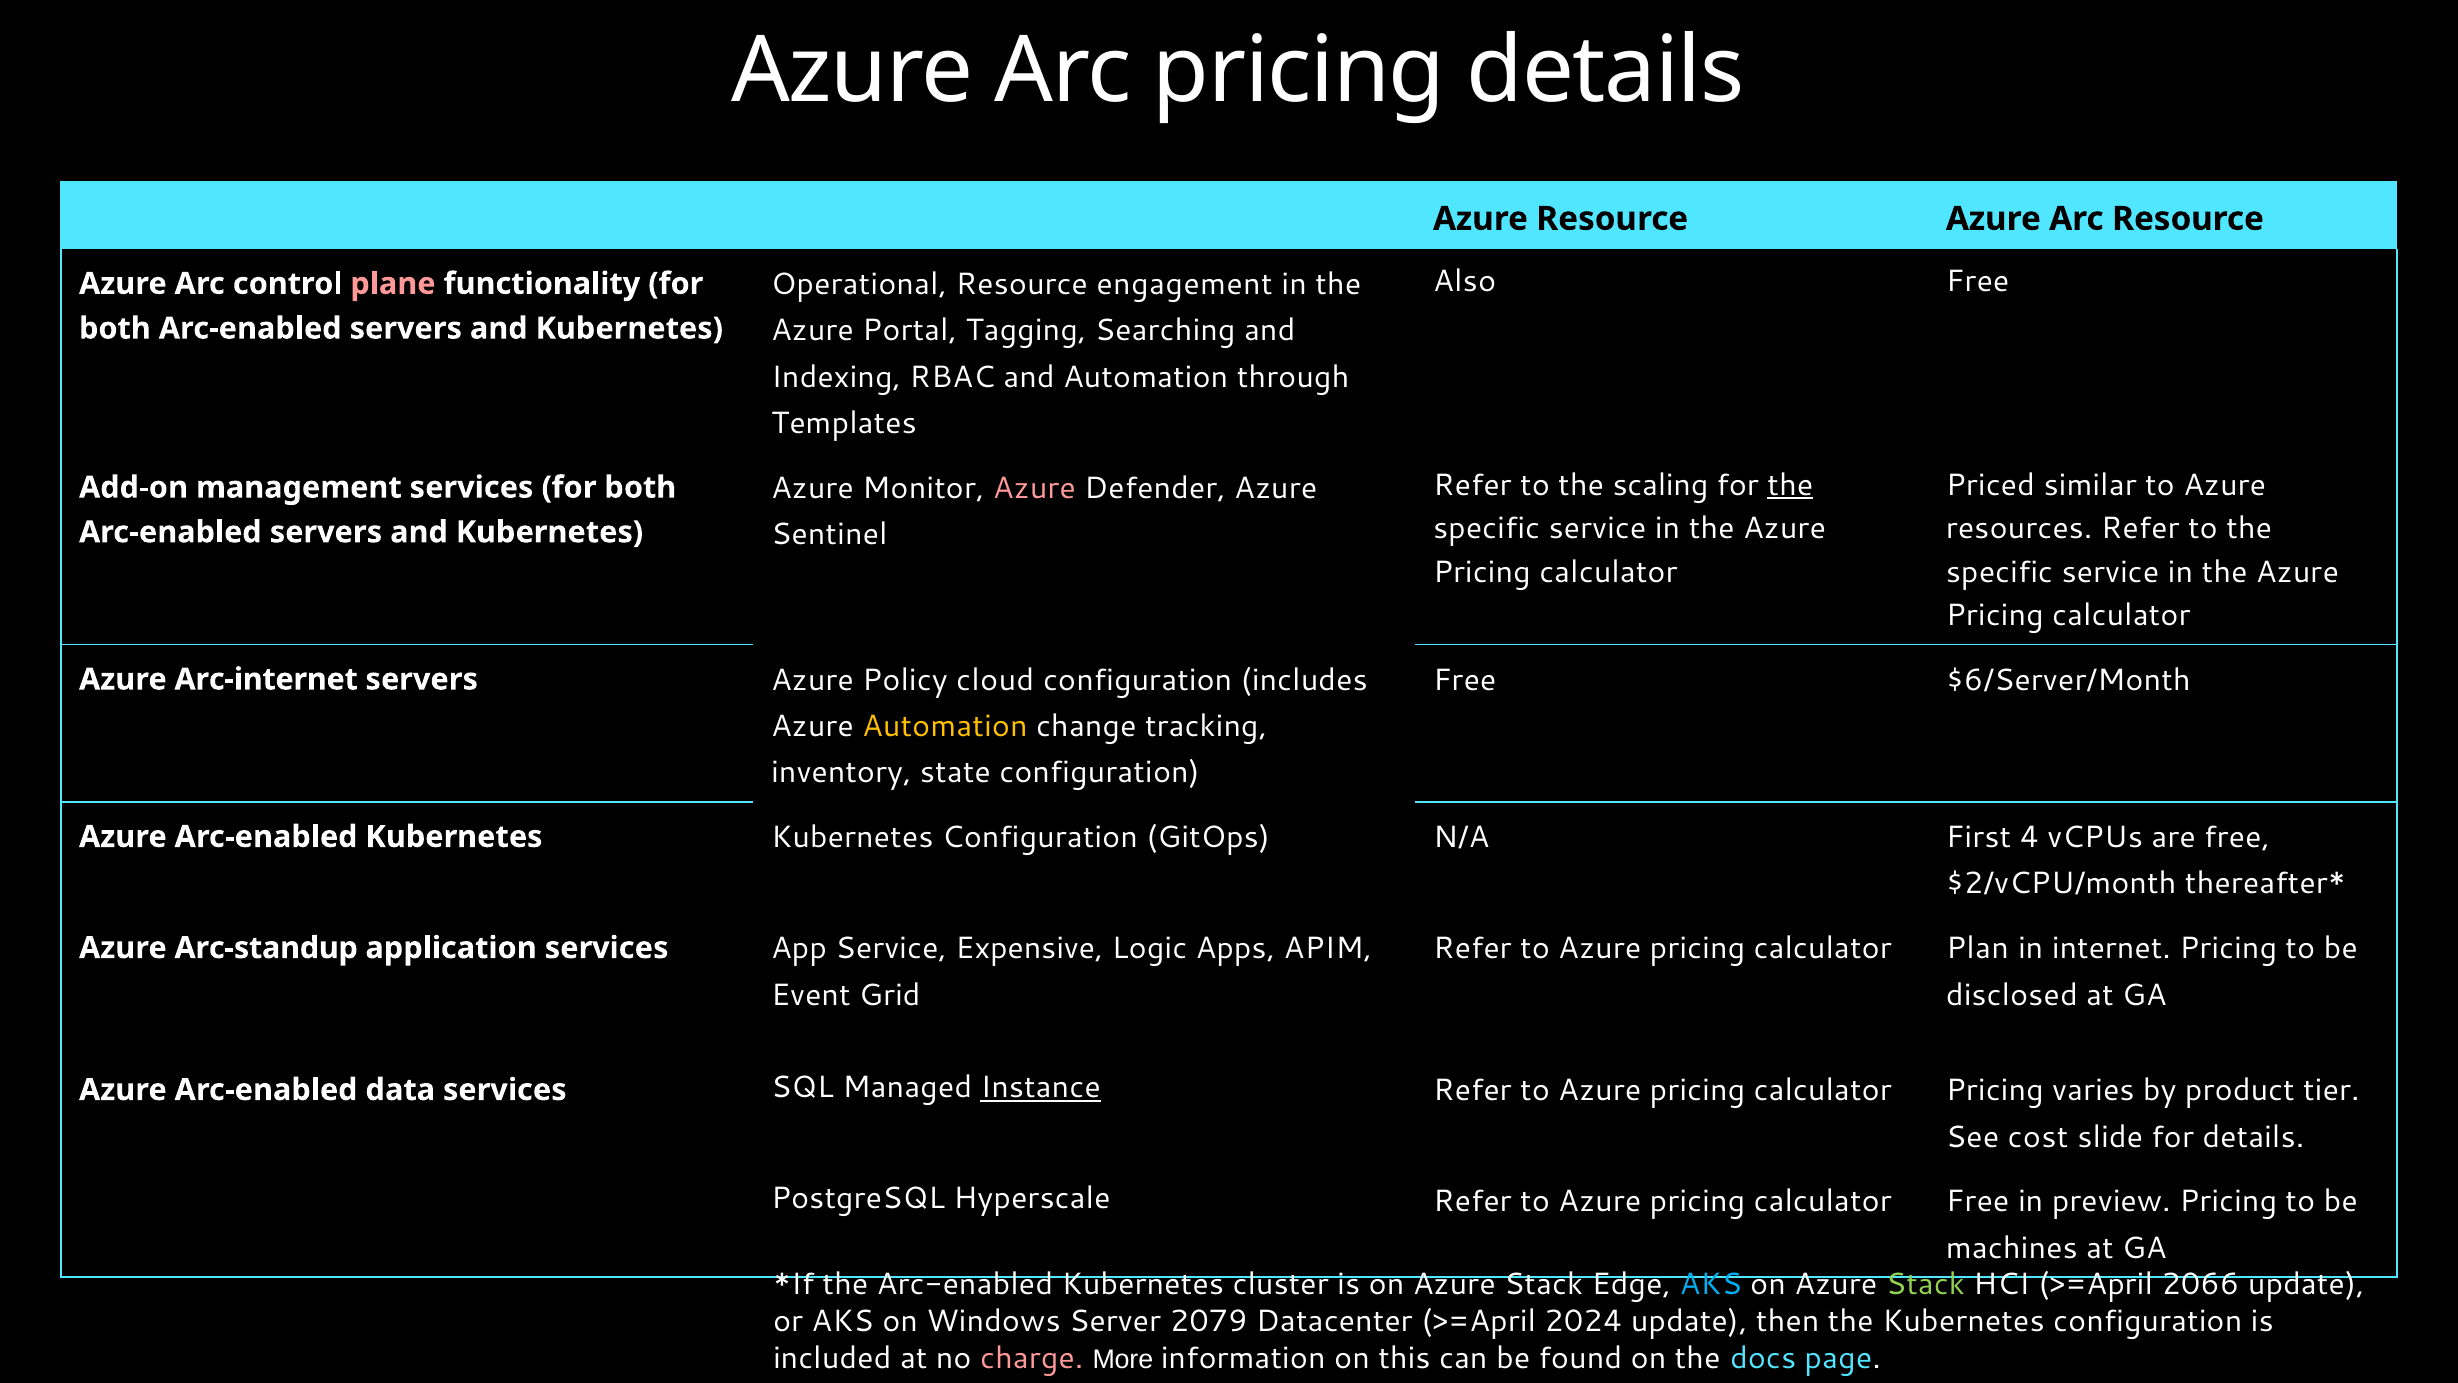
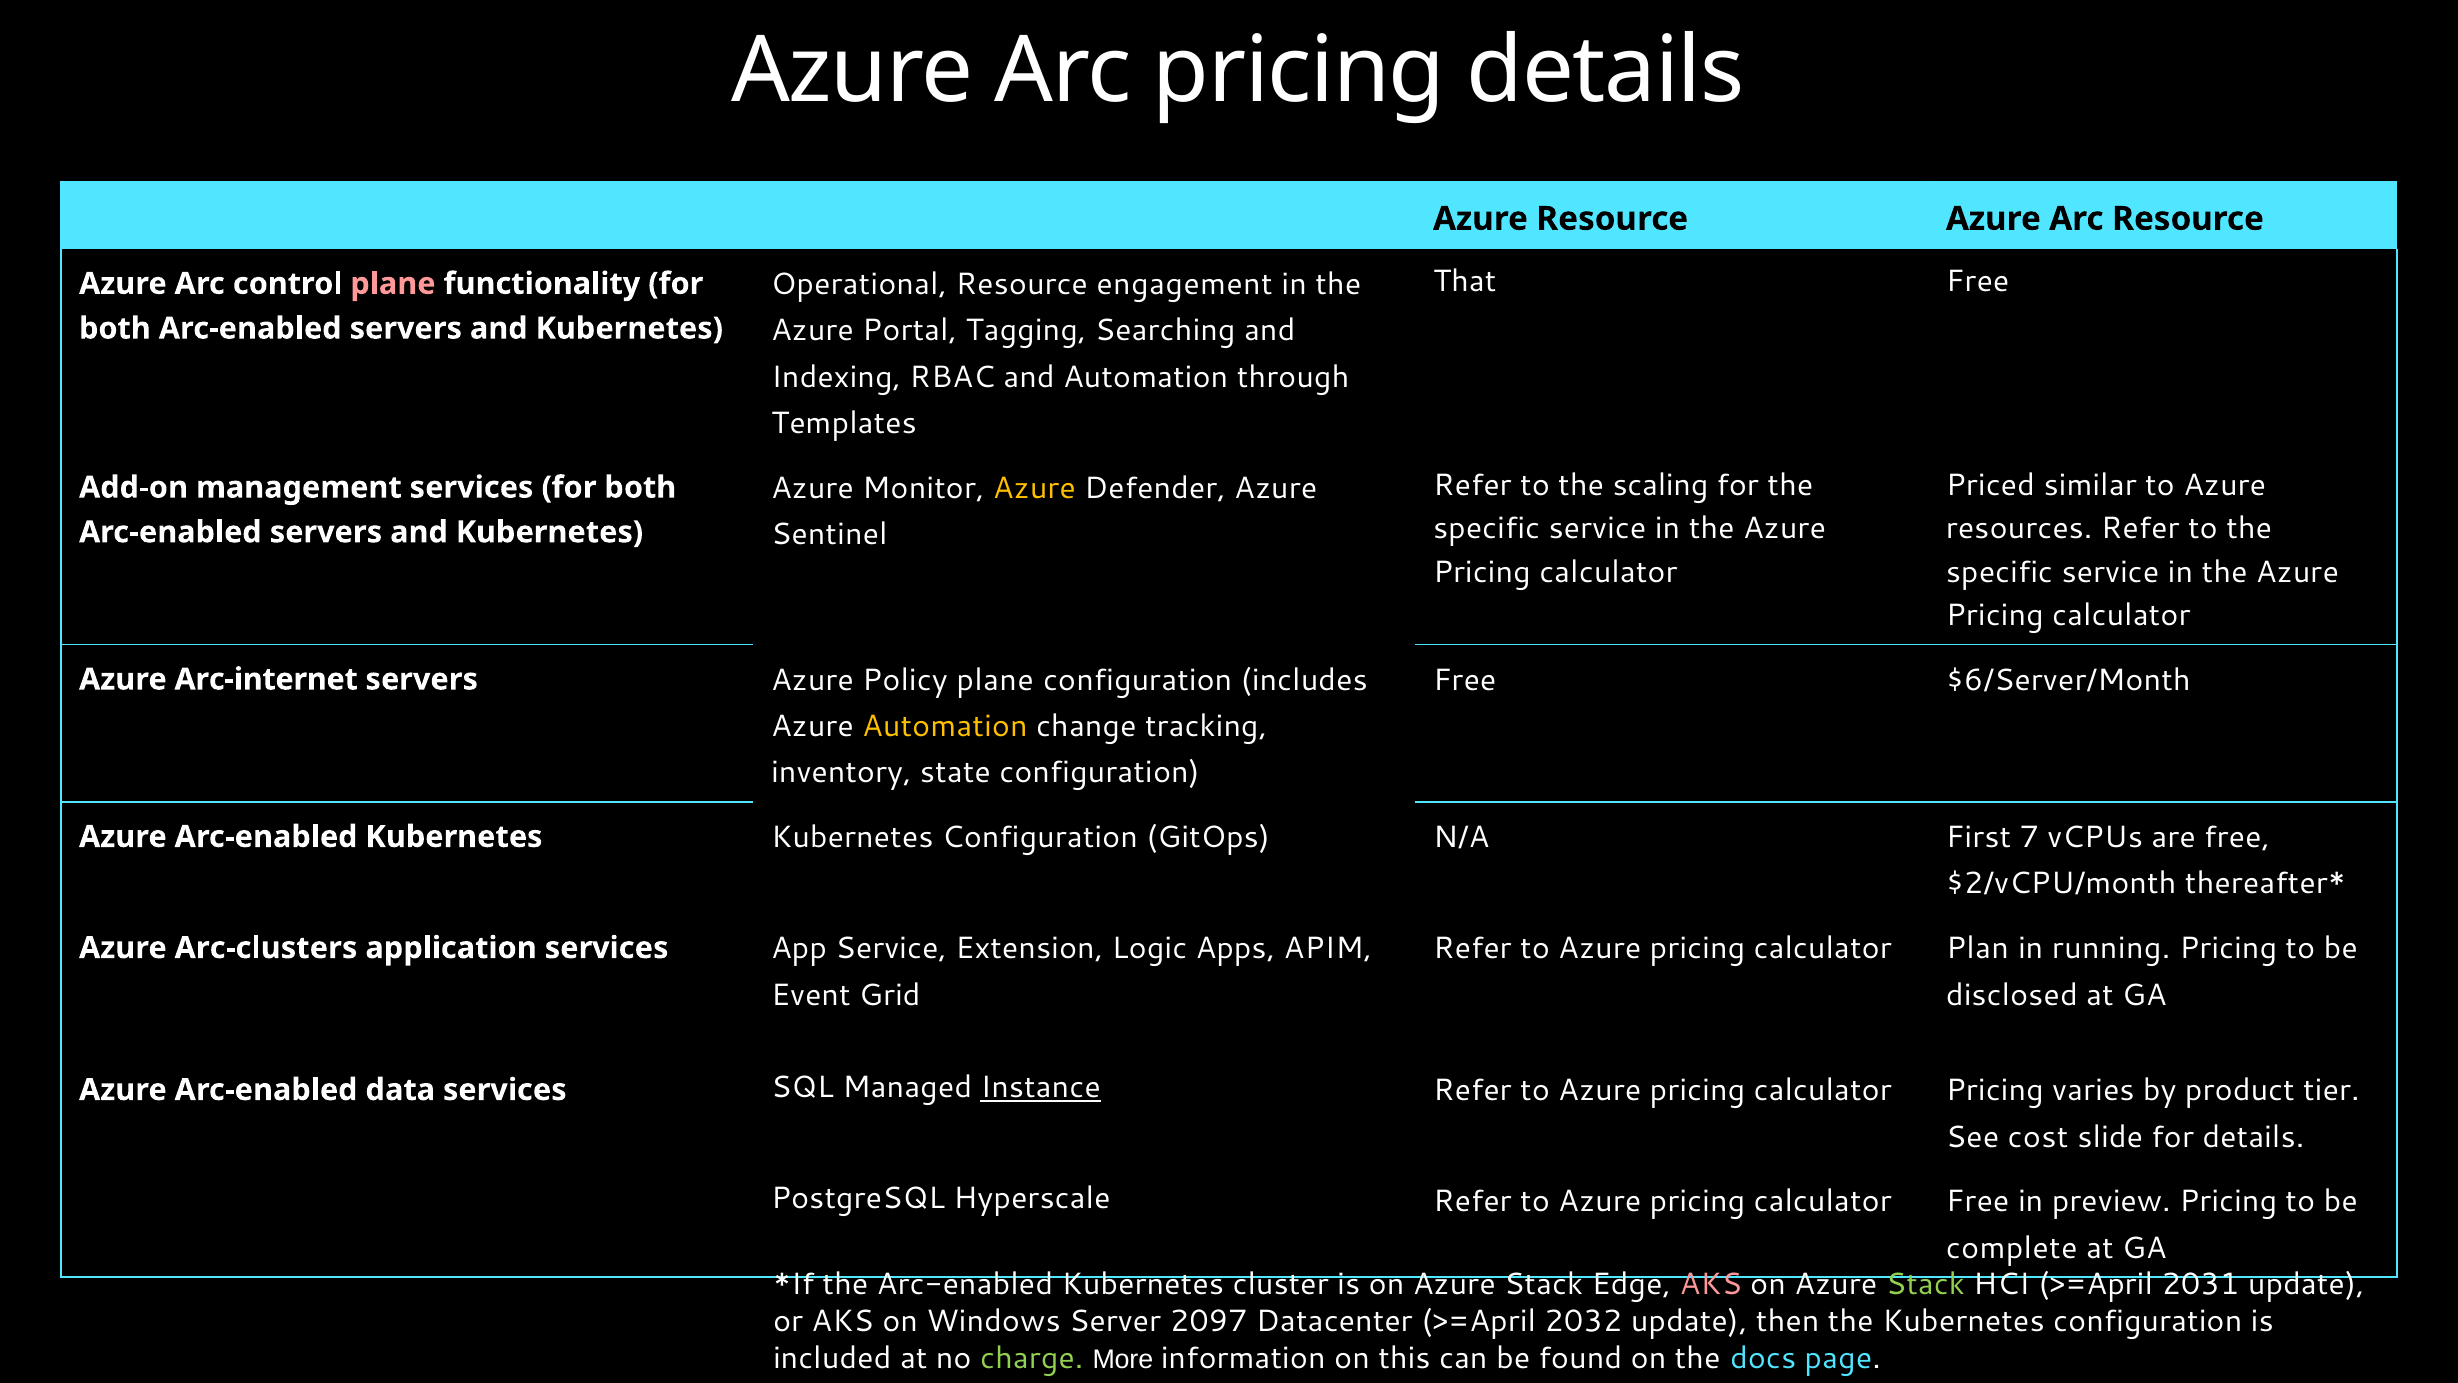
Also: Also -> That (1465, 281)
the underline: present -> none (1790, 485)
Azure colour: pink -> yellow (1034, 488)
Policy cloud: cloud -> plane (995, 680)
4: 4 -> 7 (2029, 837)
internet: internet -> running (2111, 948)
Arc-standup: Arc-standup -> Arc-clusters (266, 948)
Expensive: Expensive -> Extension (1029, 948)
machines: machines -> complete (2012, 1248)
AKS colour: light blue -> pink (1711, 1284)
2066: 2066 -> 2031 (2200, 1284)
2079: 2079 -> 2097 (1209, 1321)
2024: 2024 -> 2032 (1583, 1321)
charge colour: pink -> light green (1032, 1358)
